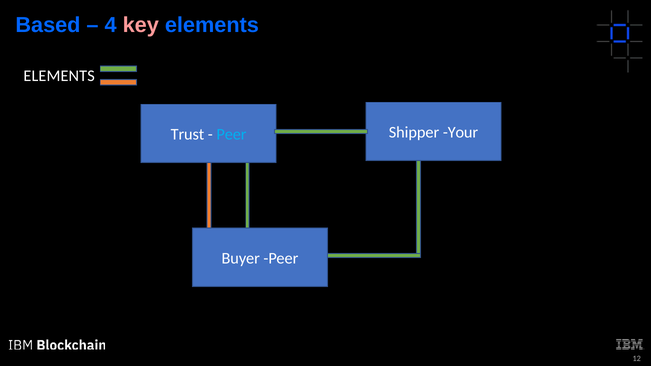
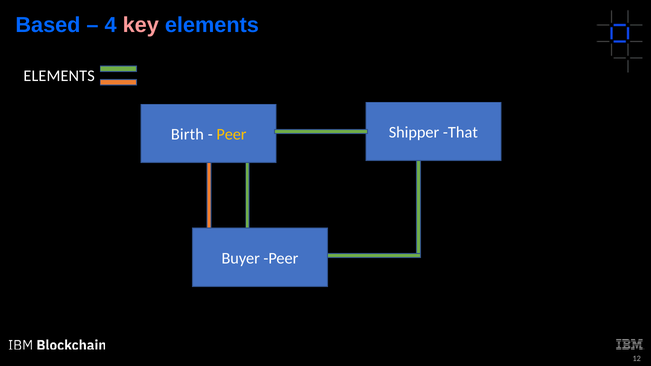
Trust: Trust -> Birth (187, 135)
Peer colour: light blue -> yellow (231, 135)
Your: Your -> That (460, 133)
